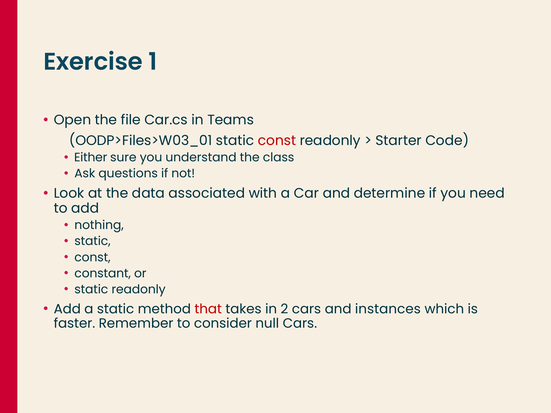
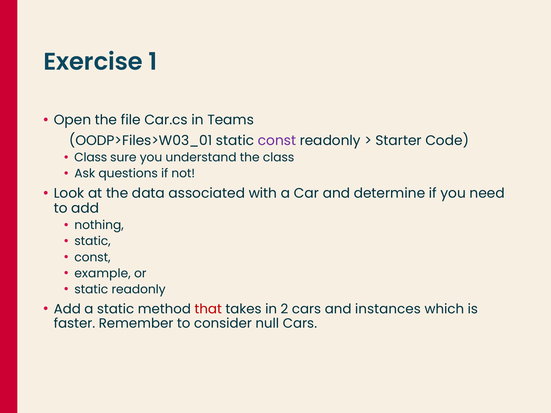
const colour: red -> purple (277, 141)
Either: Either -> Class (91, 158)
constant: constant -> example (103, 274)
